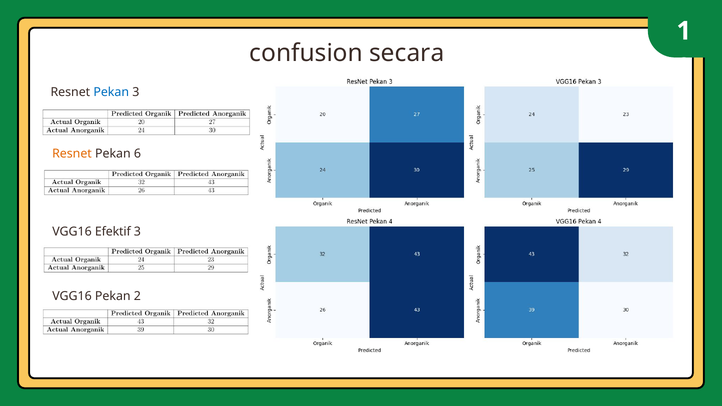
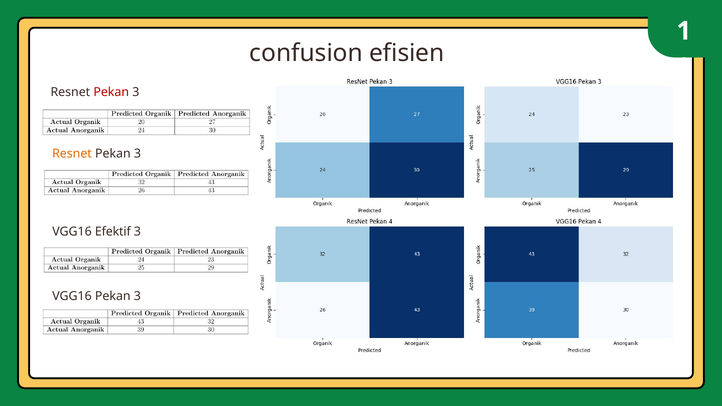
secara: secara -> efisien (407, 53)
Pekan colour: blue -> red (111, 92)
6: 6 -> 3 (137, 153)
VGG16 Pekan 2: 2 -> 3 (137, 296)
